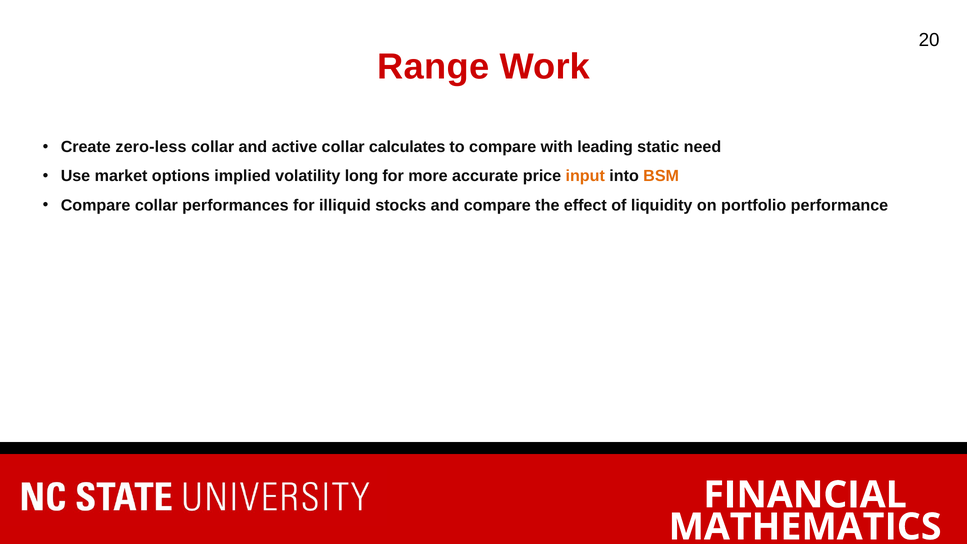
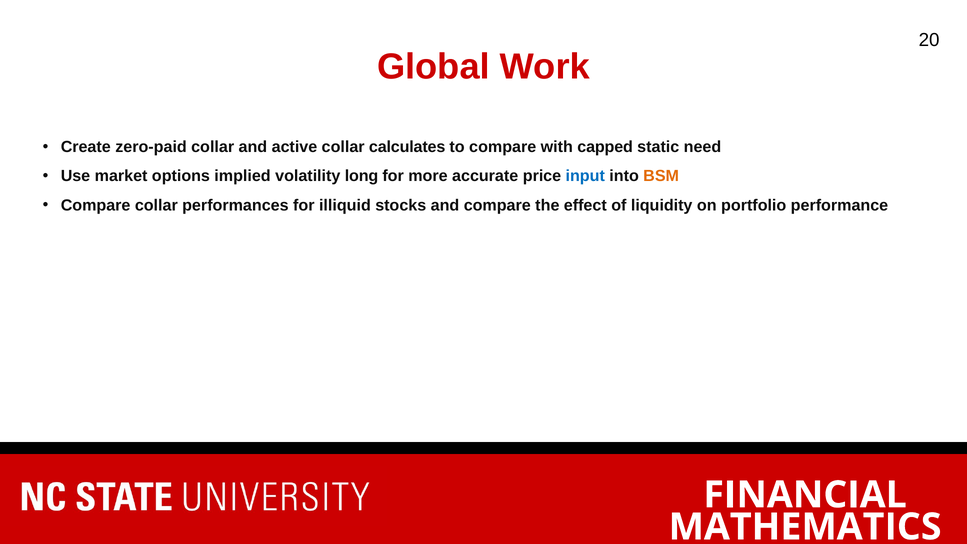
Range: Range -> Global (433, 67)
zero-less: zero-less -> zero-paid (151, 147)
leading: leading -> capped (605, 147)
input colour: orange -> blue (585, 176)
